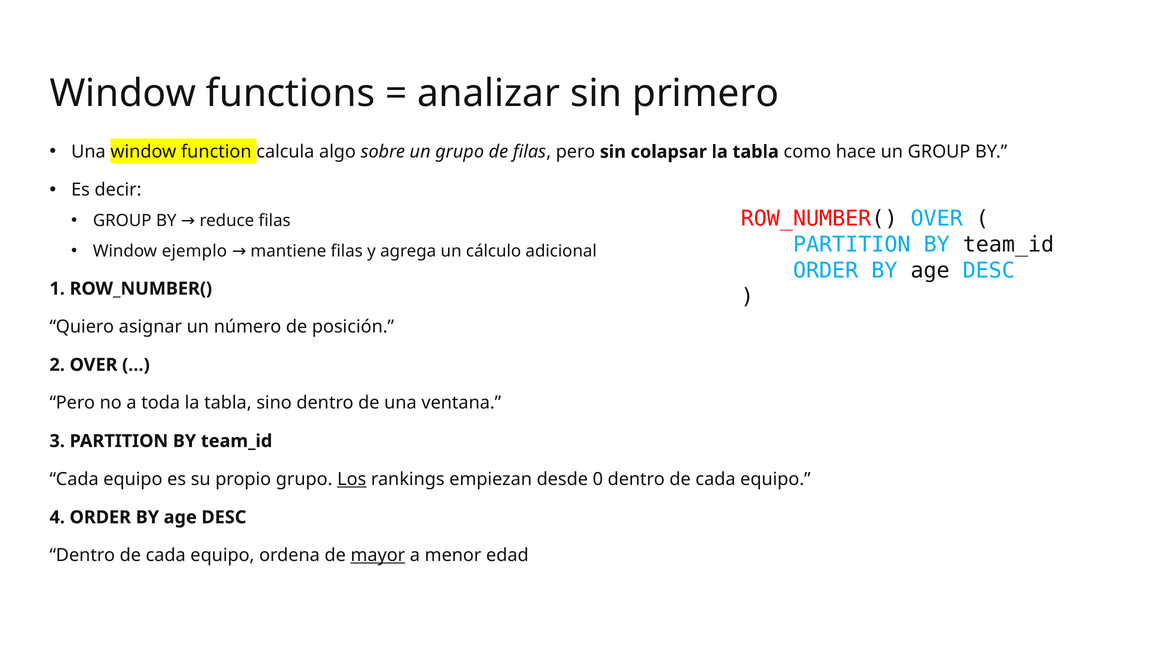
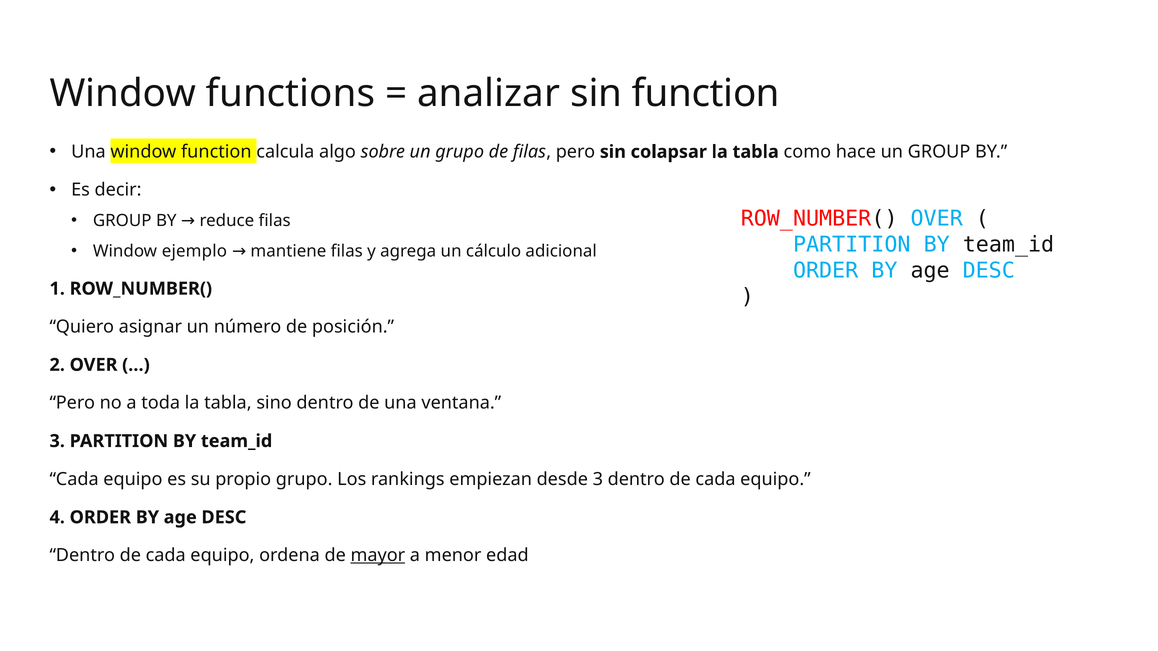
sin primero: primero -> function (706, 93)
Los underline: present -> none (352, 479)
desde 0: 0 -> 3 (598, 479)
